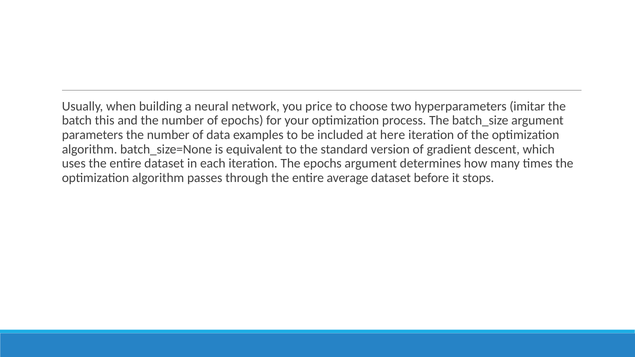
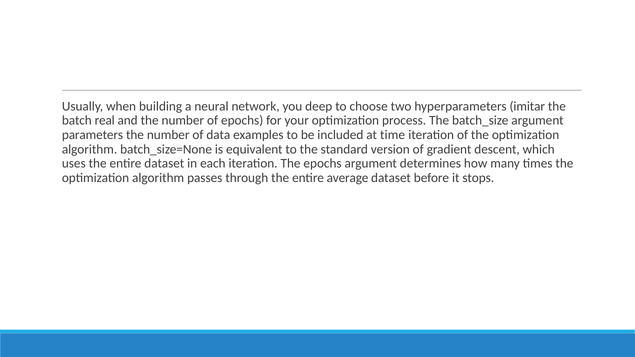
price: price -> deep (319, 106)
this: this -> real (105, 121)
here: here -> time (393, 135)
